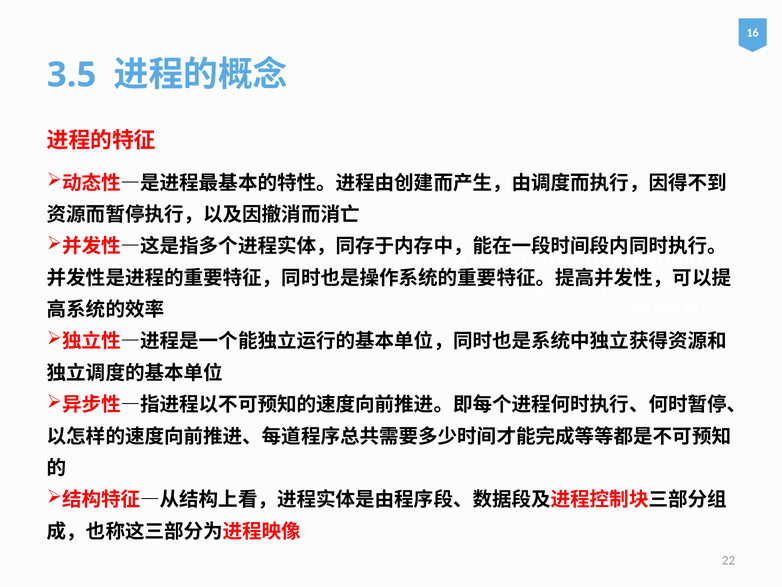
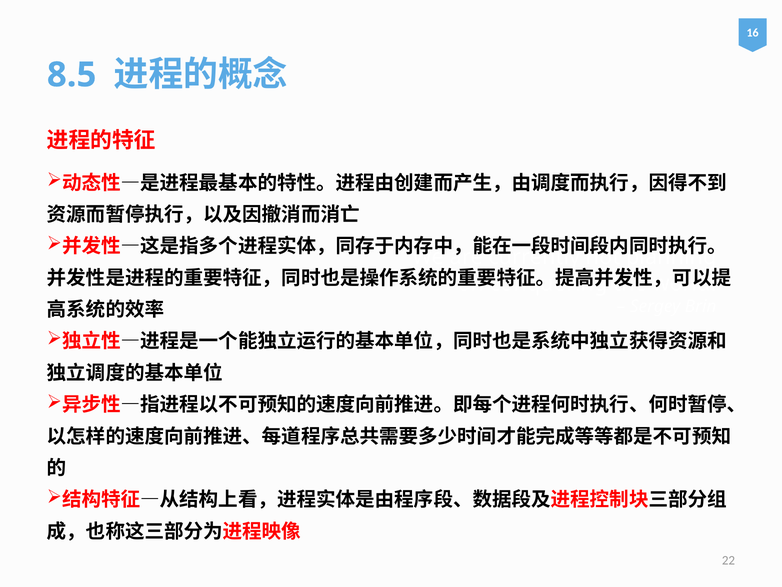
3.5: 3.5 -> 8.5 (72, 75)
